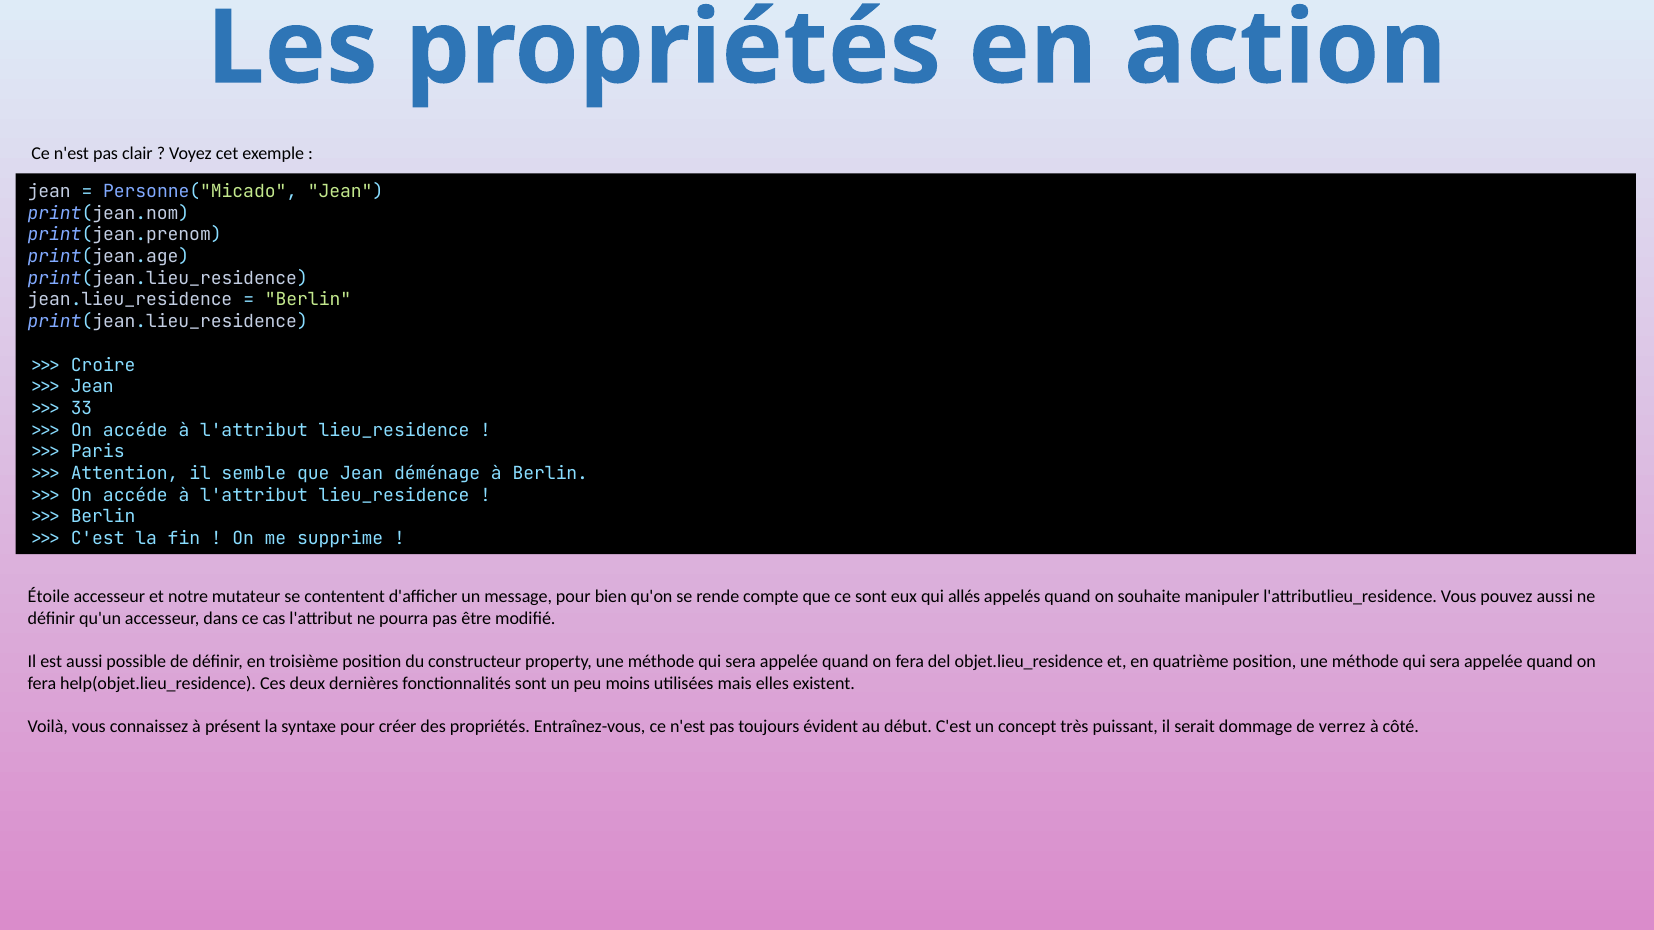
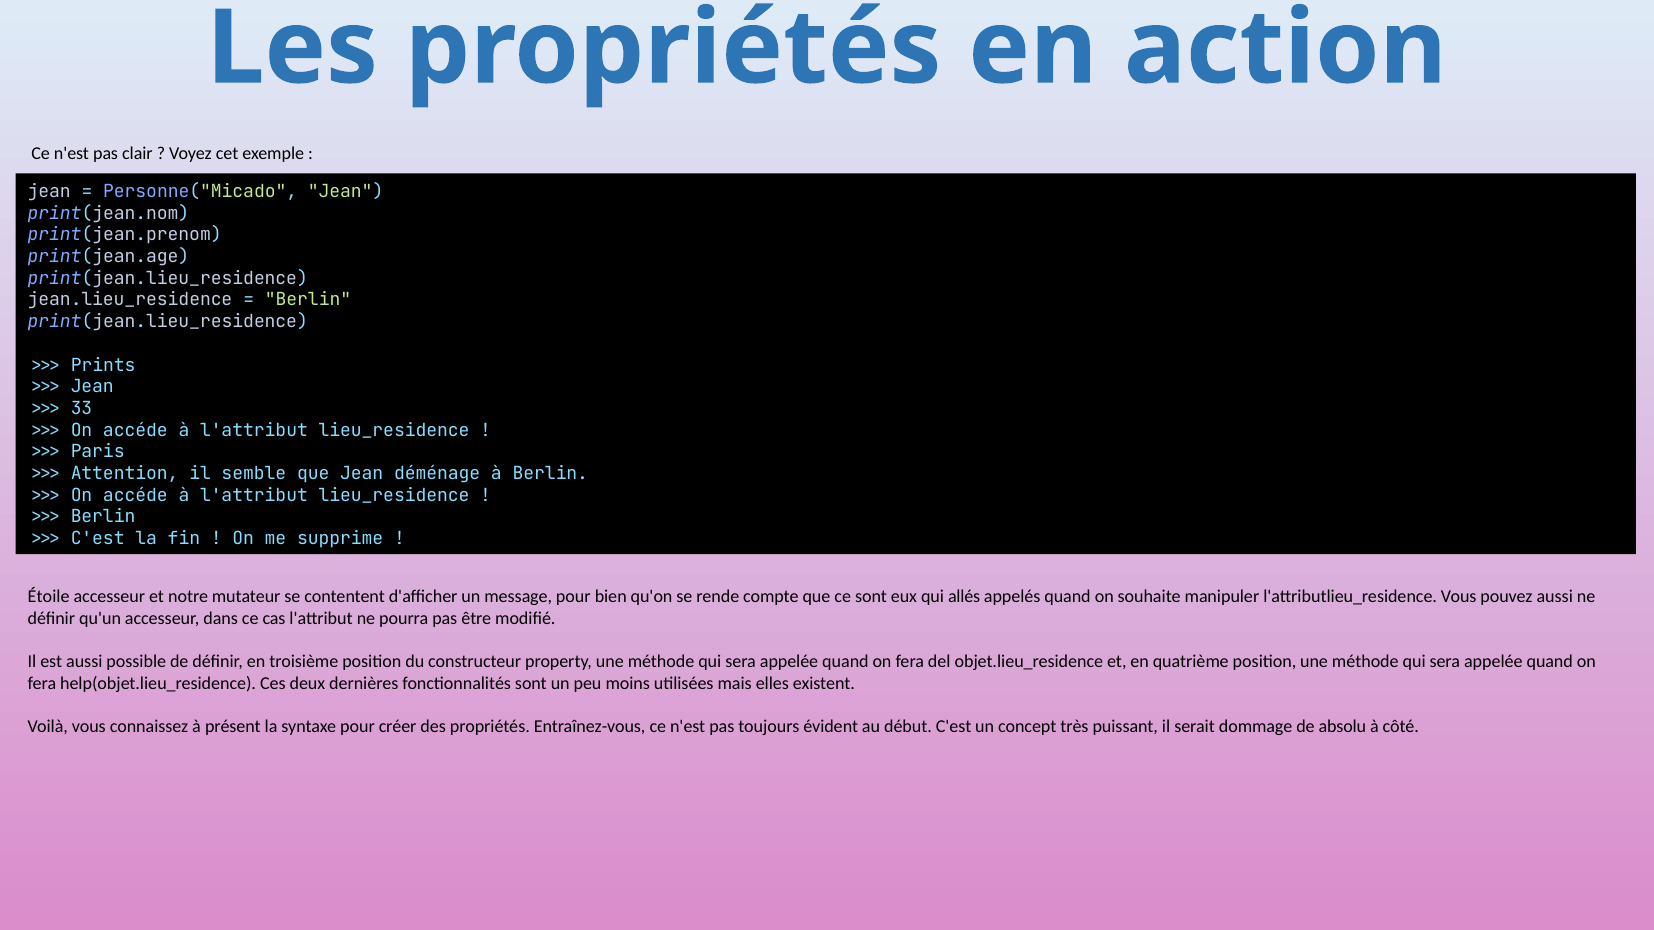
Croire: Croire -> Prints (103, 365)
verrez: verrez -> absolu (1342, 727)
